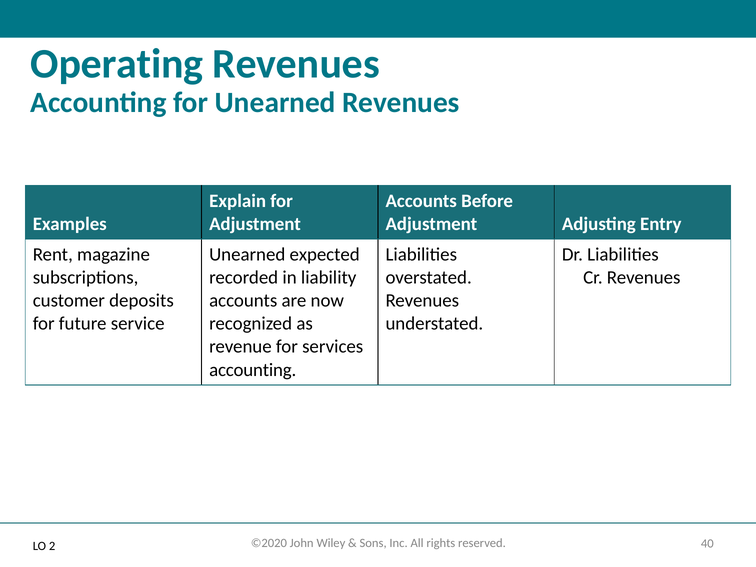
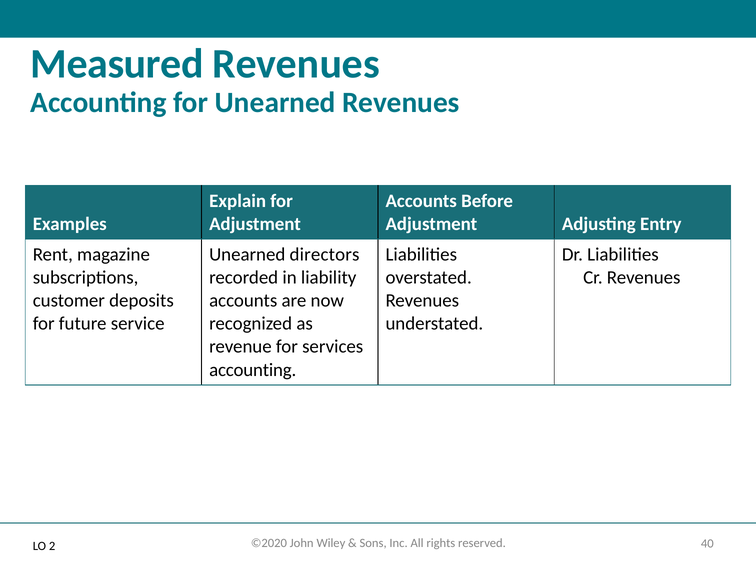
Operating: Operating -> Measured (117, 64)
expected: expected -> directors (325, 254)
